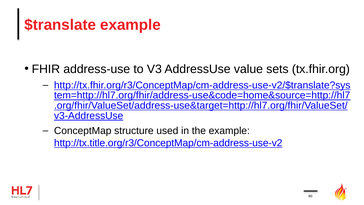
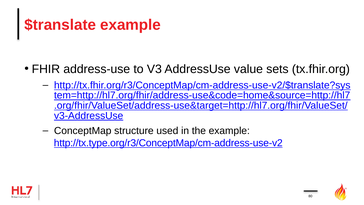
http://tx.title.org/r3/ConceptMap/cm-address-use-v2: http://tx.title.org/r3/ConceptMap/cm-address-use-v2 -> http://tx.type.org/r3/ConceptMap/cm-address-use-v2 (168, 143)
